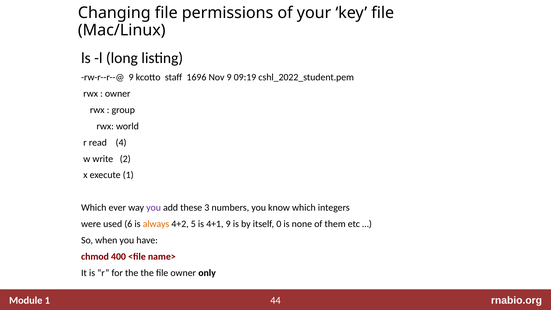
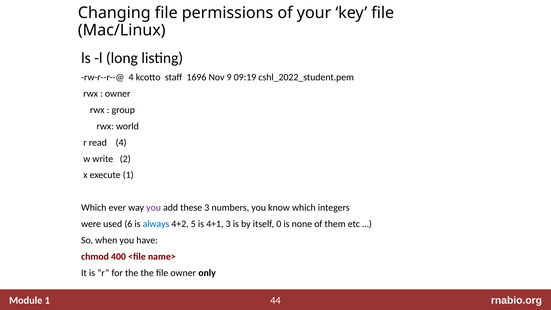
rw-r--r--@ 9: 9 -> 4 (131, 77)
always colour: orange -> blue (156, 224)
4+1 9: 9 -> 3 (228, 224)
